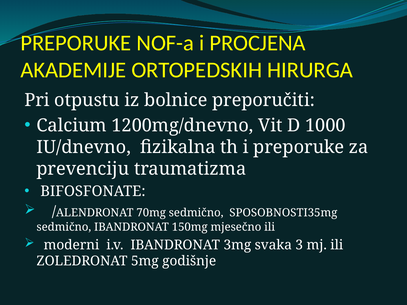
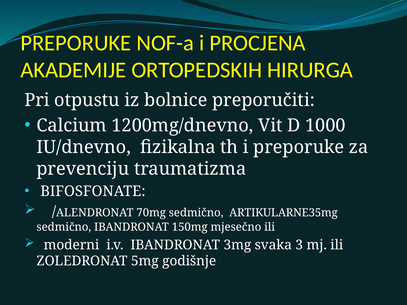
SPOSOBNOSTI35mg: SPOSOBNOSTI35mg -> ARTIKULARNE35mg (283, 213)
